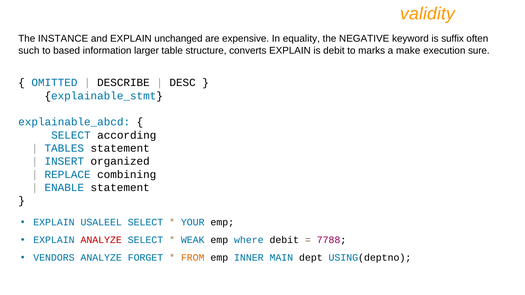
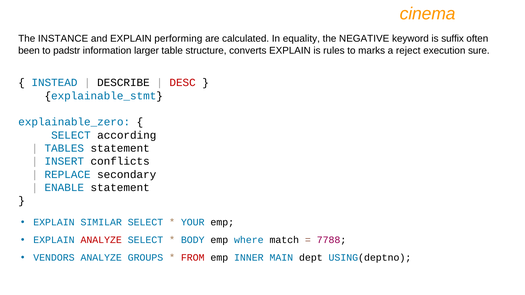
validity: validity -> cinema (428, 14)
unchanged: unchanged -> performing (178, 39)
expensive: expensive -> calculated (246, 39)
such: such -> been (29, 51)
based: based -> padstr (67, 51)
is debit: debit -> rules (334, 51)
make: make -> reject (408, 51)
OMITTED: OMITTED -> INSTEAD (54, 83)
DESC colour: black -> red (183, 83)
explainable_abcd: explainable_abcd -> explainable_zero (74, 122)
organized: organized -> conflicts (120, 162)
combining: combining -> secondary (127, 175)
USALEEL: USALEEL -> SIMILAR (101, 223)
WEAK: WEAK -> BODY (193, 240)
where debit: debit -> match (284, 240)
FORGET: FORGET -> GROUPS (145, 258)
FROM colour: orange -> red (193, 258)
